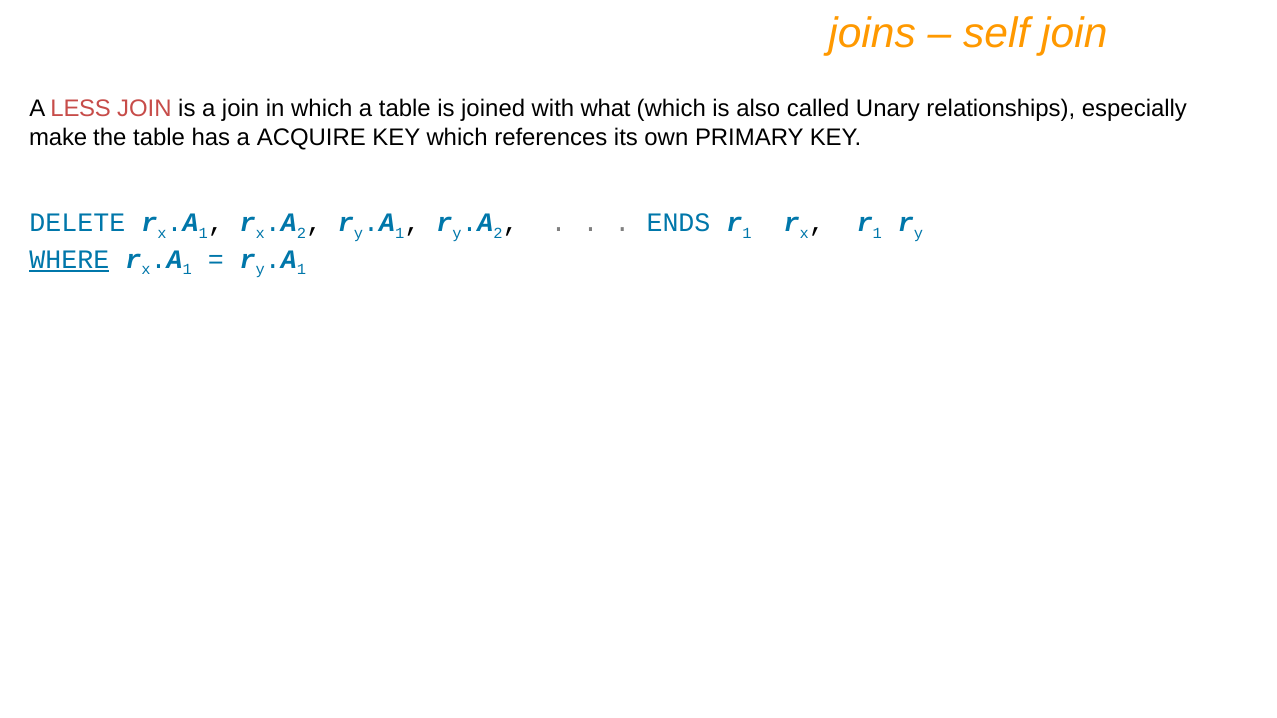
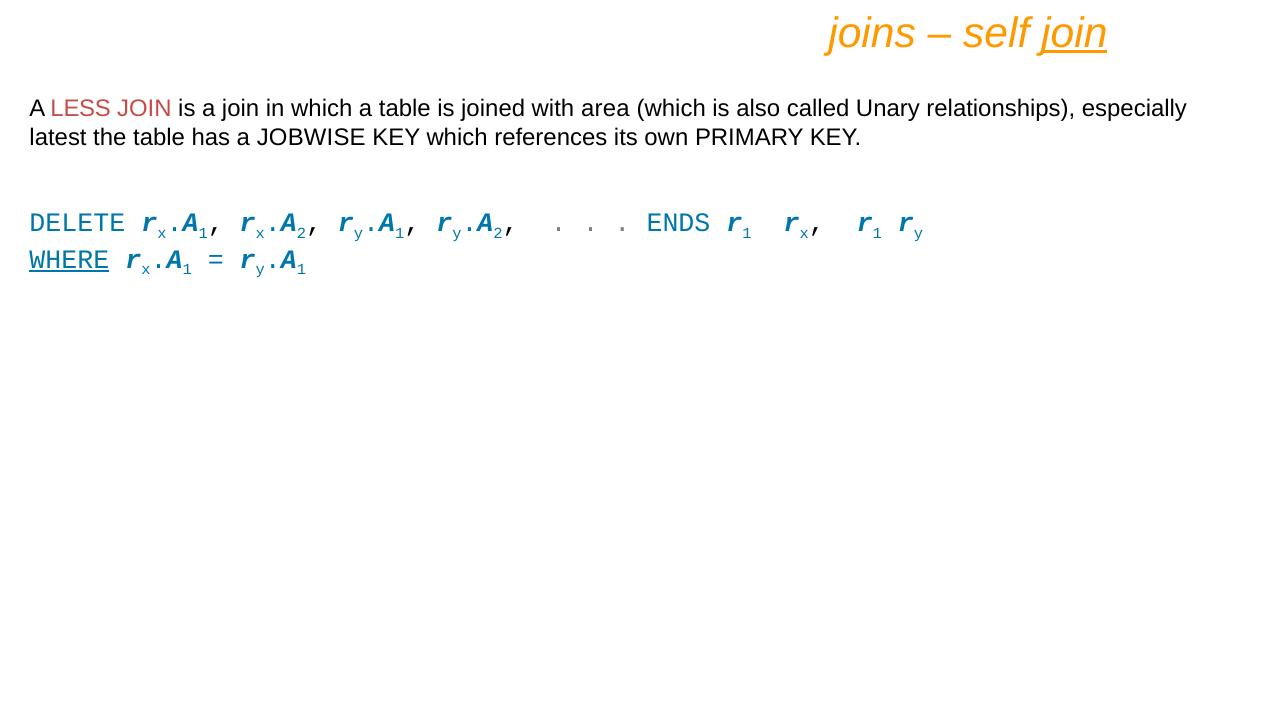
join underline: none -> present (1074, 33)
what: what -> area (605, 108)
make: make -> latest (58, 137)
ACQUIRE: ACQUIRE -> JOBWISE (311, 137)
